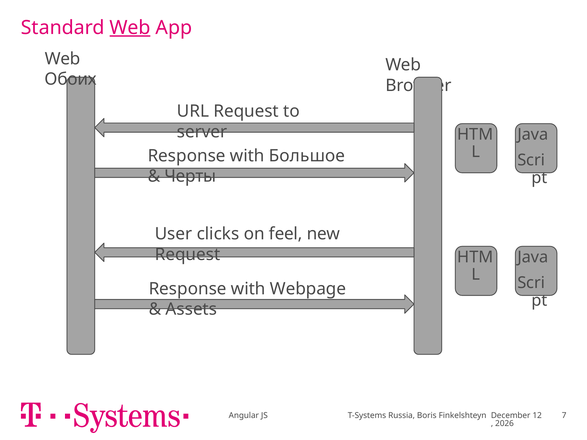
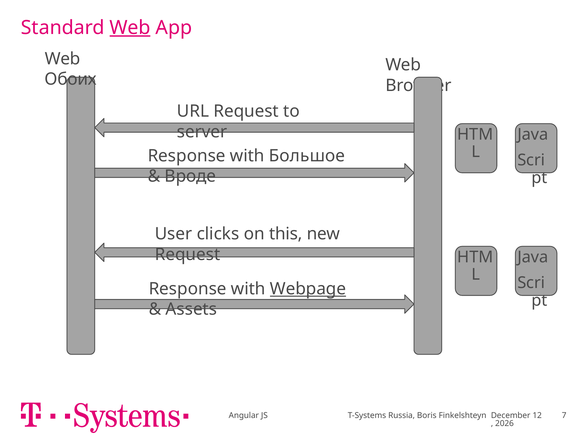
Черты: Черты -> Вроде (190, 176)
feel: feel -> this (286, 234)
Webpage underline: none -> present (308, 289)
